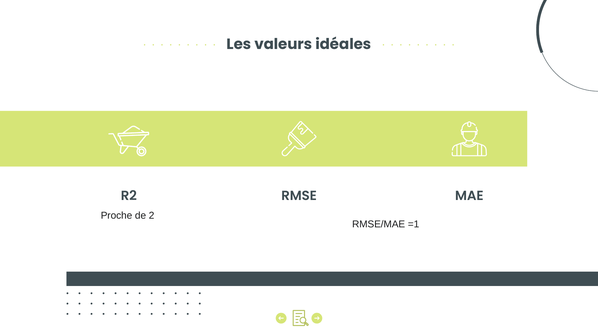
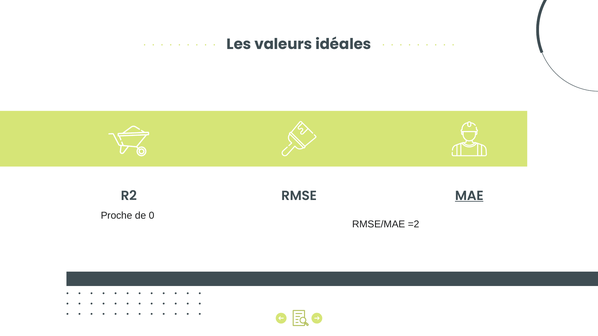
MAE underline: none -> present (469, 196)
2: 2 -> 0 (152, 216)
=1: =1 -> =2 (414, 224)
